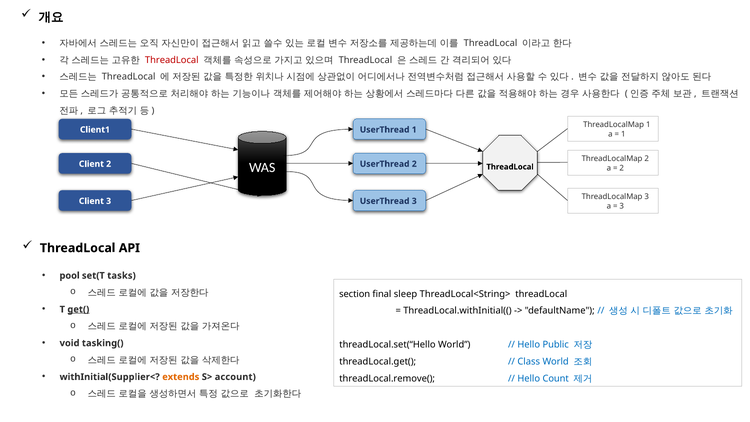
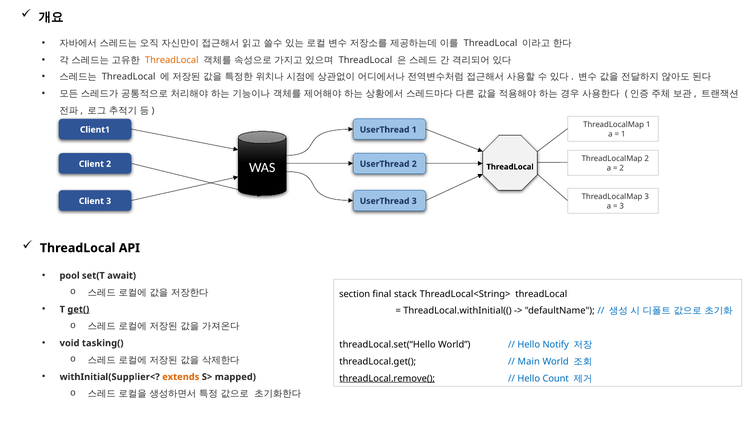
ThreadLocal colour: red -> orange (172, 60)
tasks: tasks -> await (122, 276)
sleep: sleep -> stack (405, 294)
Public: Public -> Notify (556, 345)
Class: Class -> Main (529, 361)
account: account -> mapped (235, 377)
threadLocal.remove( underline: none -> present (387, 378)
